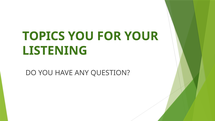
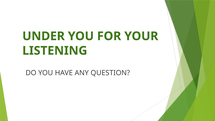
TOPICS: TOPICS -> UNDER (44, 36)
